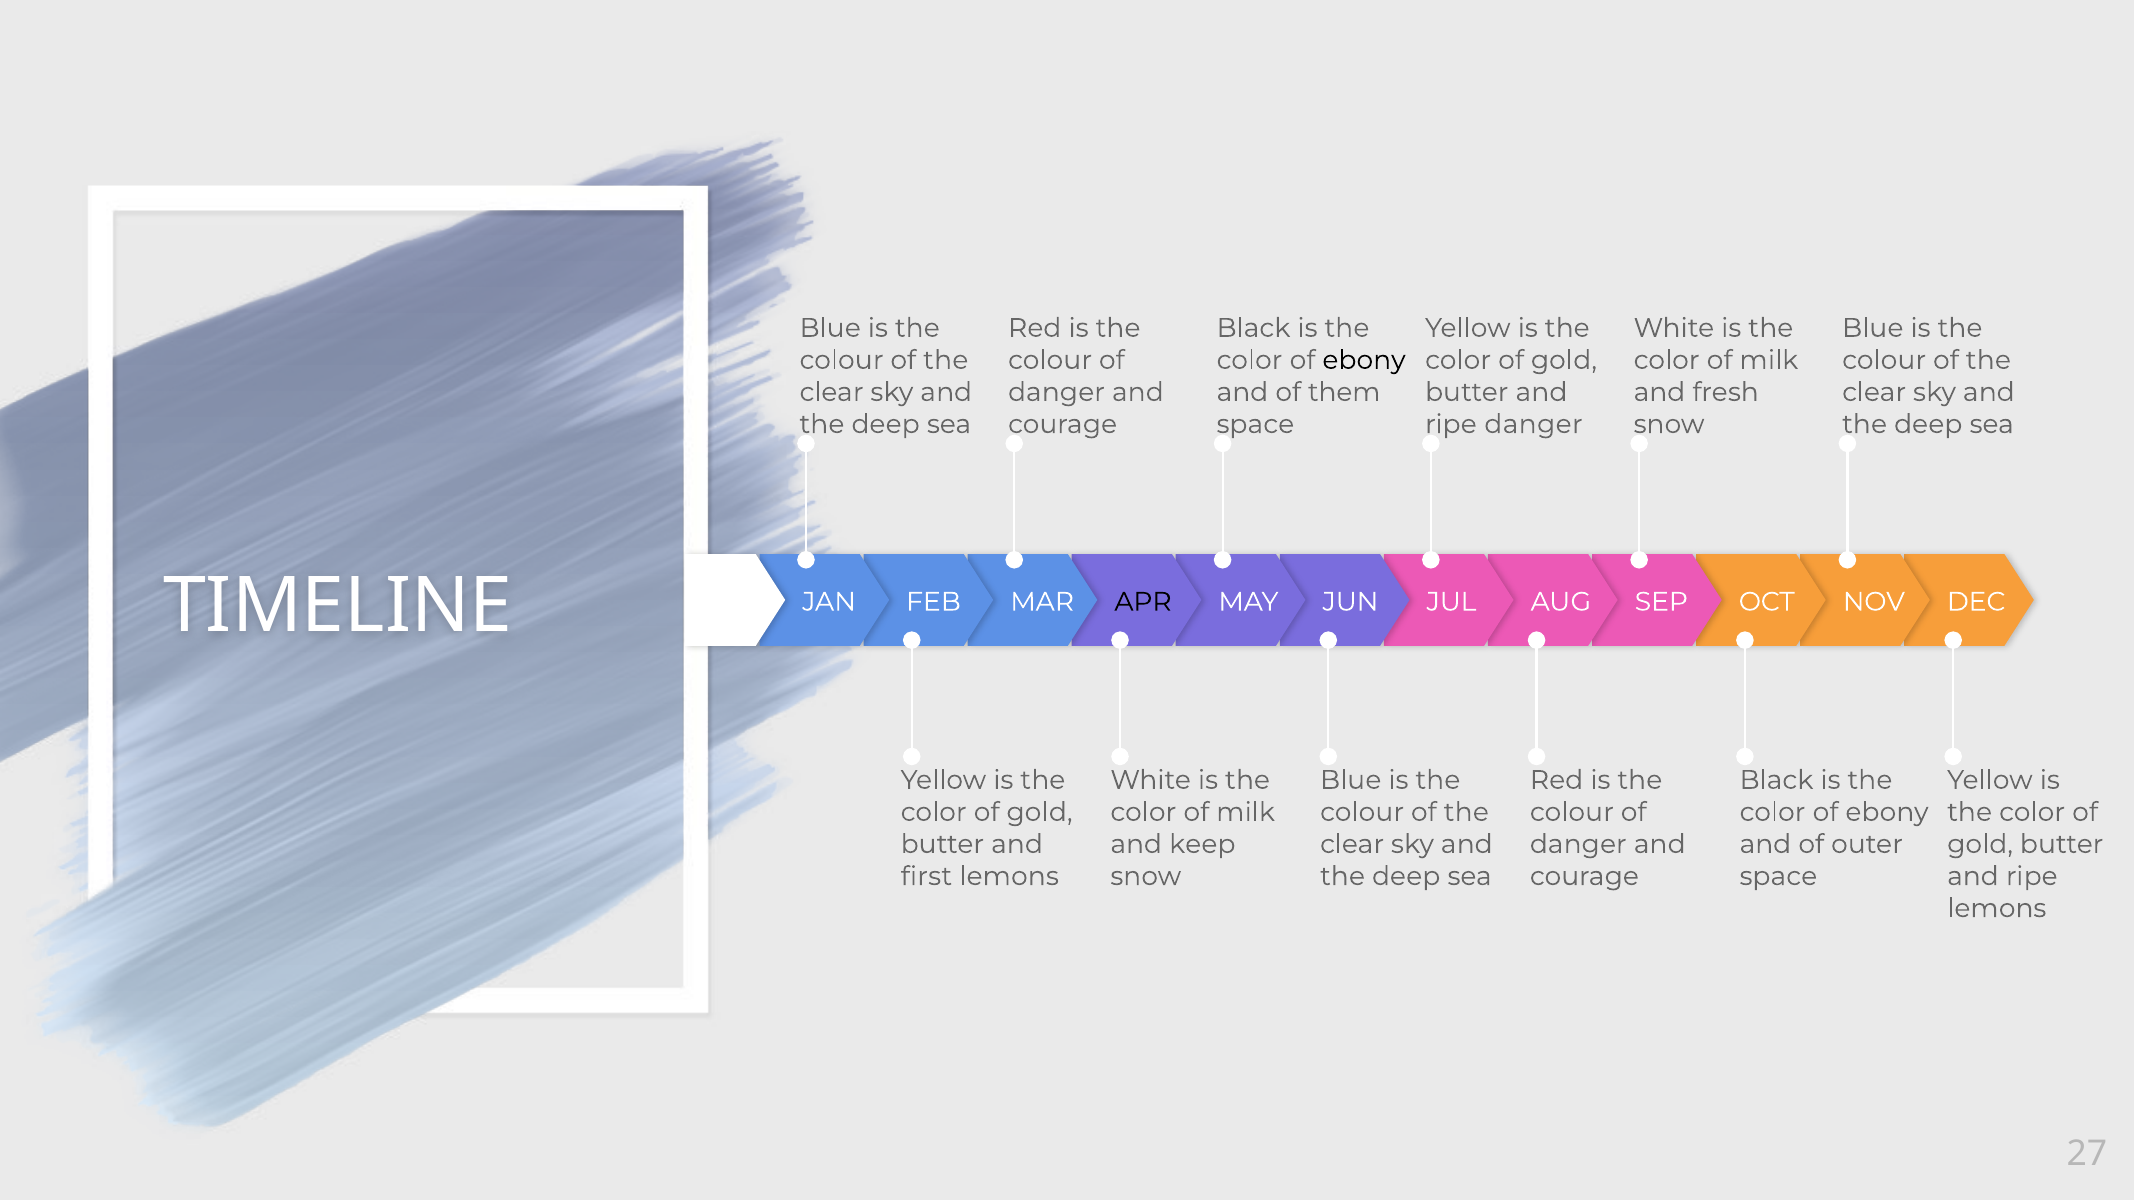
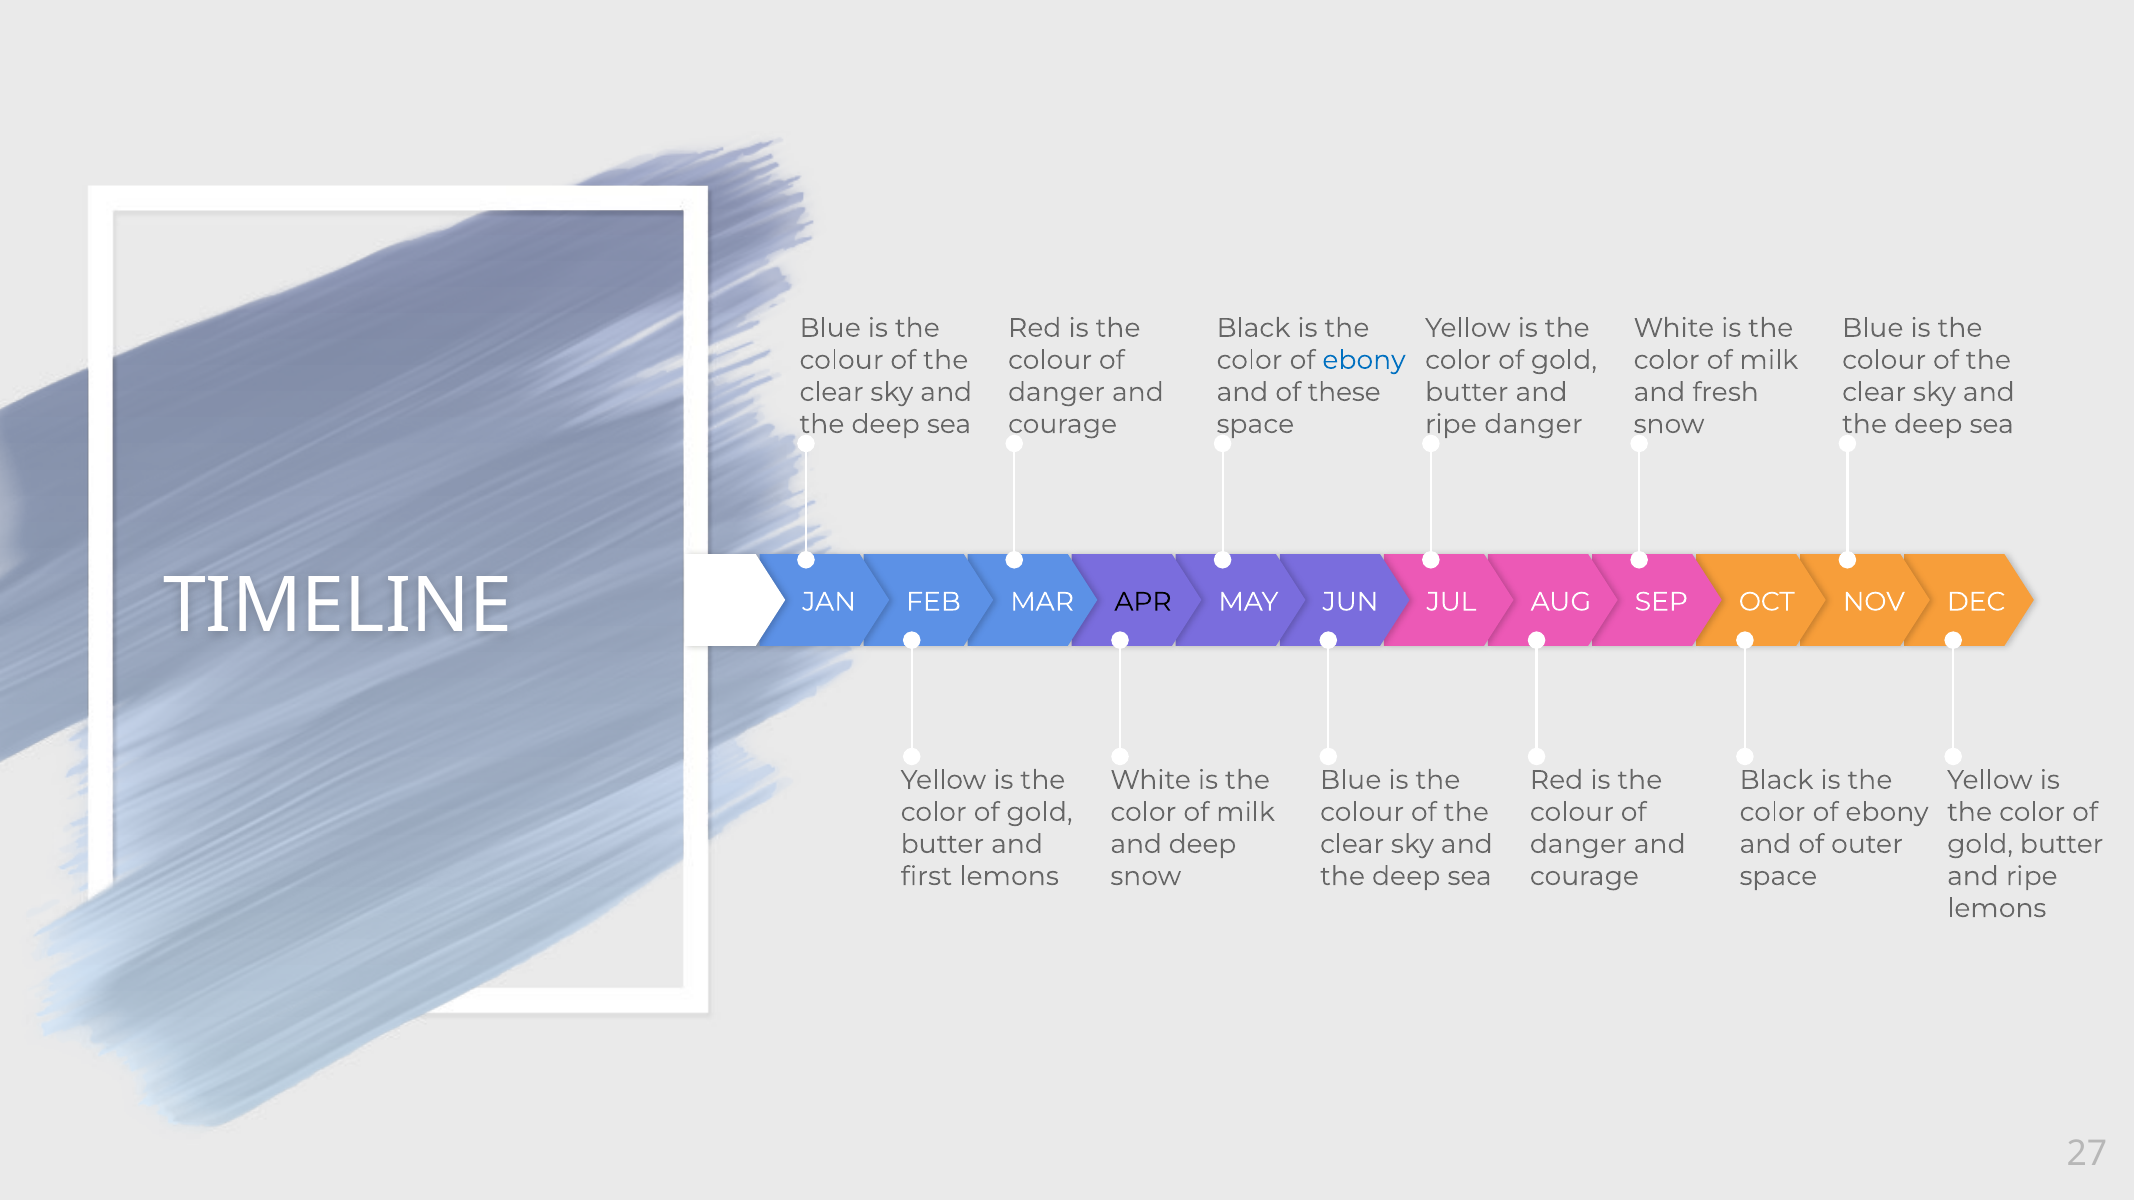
ebony colour: black -> blue (1364, 360)
them: them -> these (1344, 392)
and keep: keep -> deep (1202, 844)
